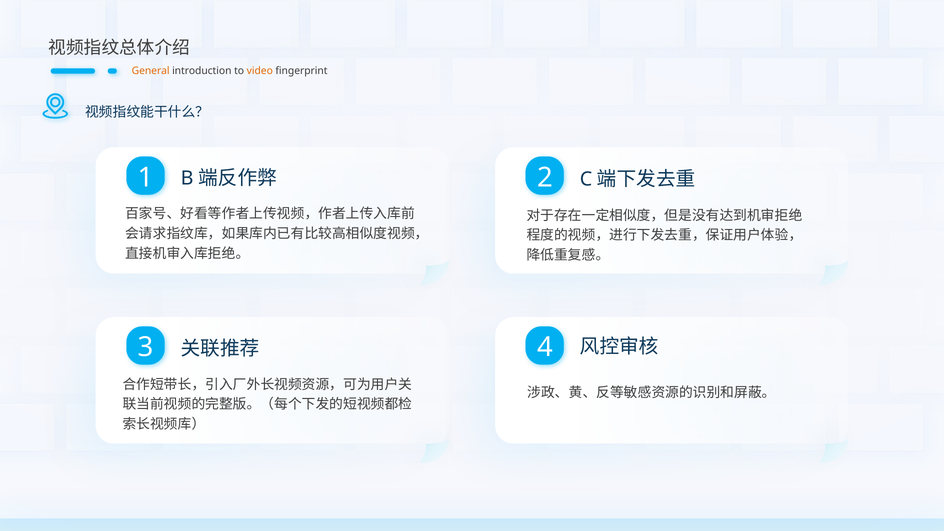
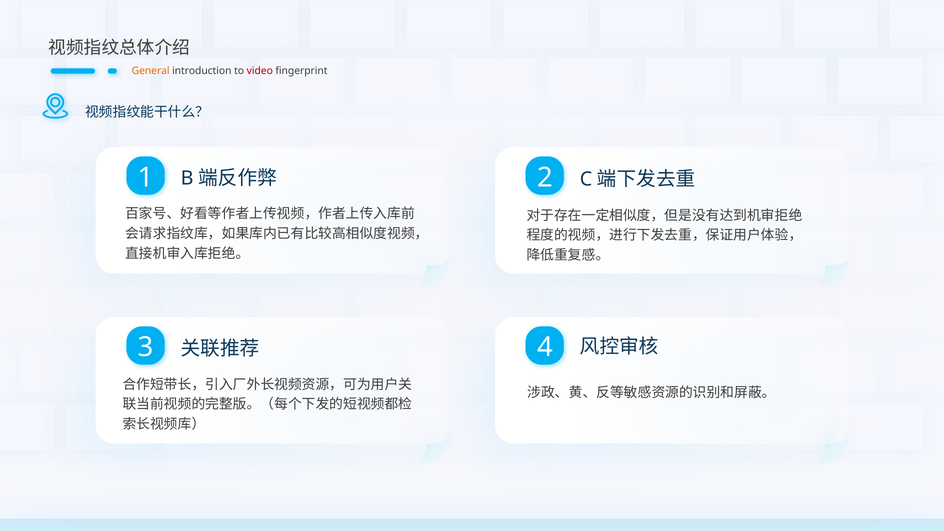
video colour: orange -> red (260, 71)
